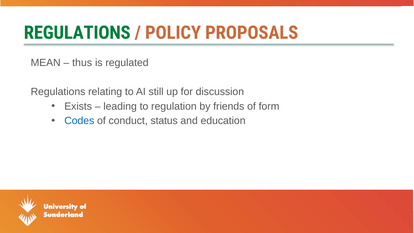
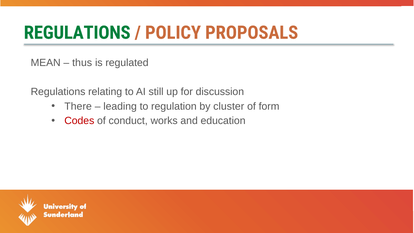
Exists: Exists -> There (78, 106)
friends: friends -> cluster (229, 106)
Codes colour: blue -> red (79, 121)
status: status -> works (164, 121)
